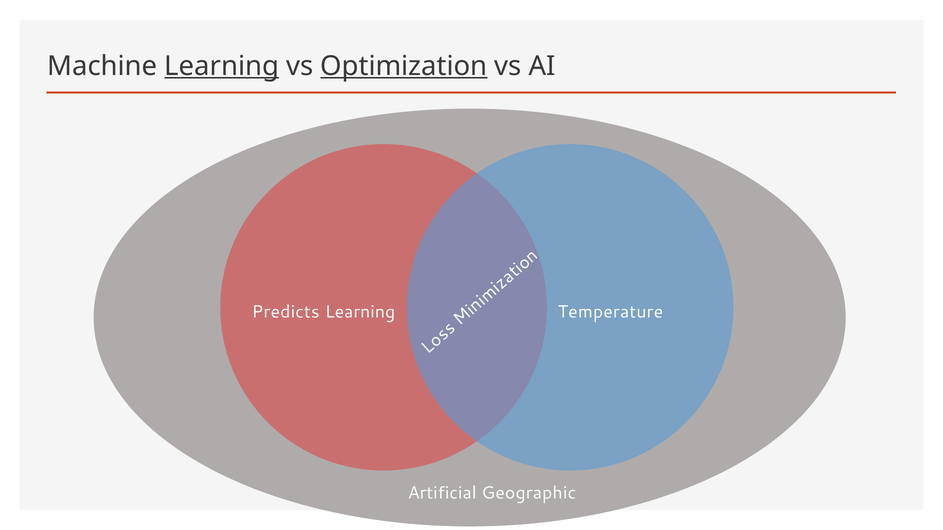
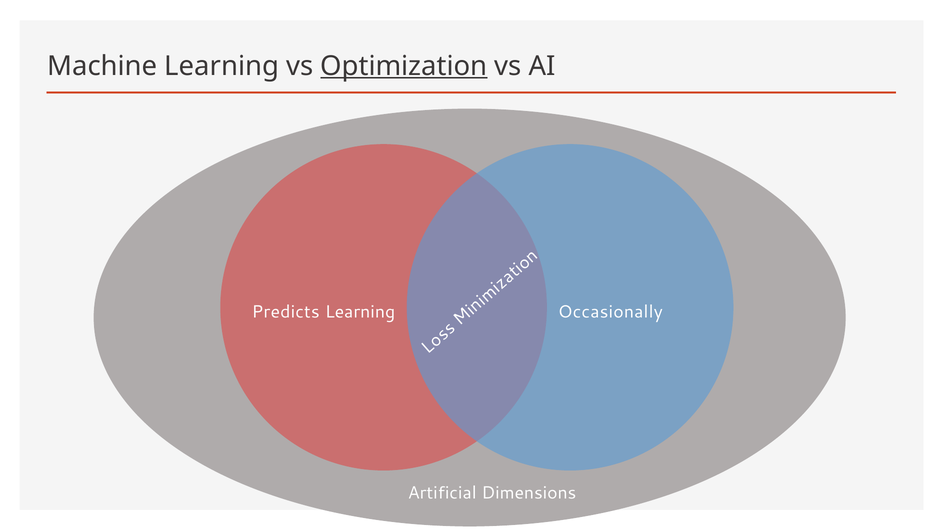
Learning underline: present -> none (222, 66)
Temperature: Temperature -> Occasionally (610, 312)
Geographic: Geographic -> Dimensions (529, 493)
